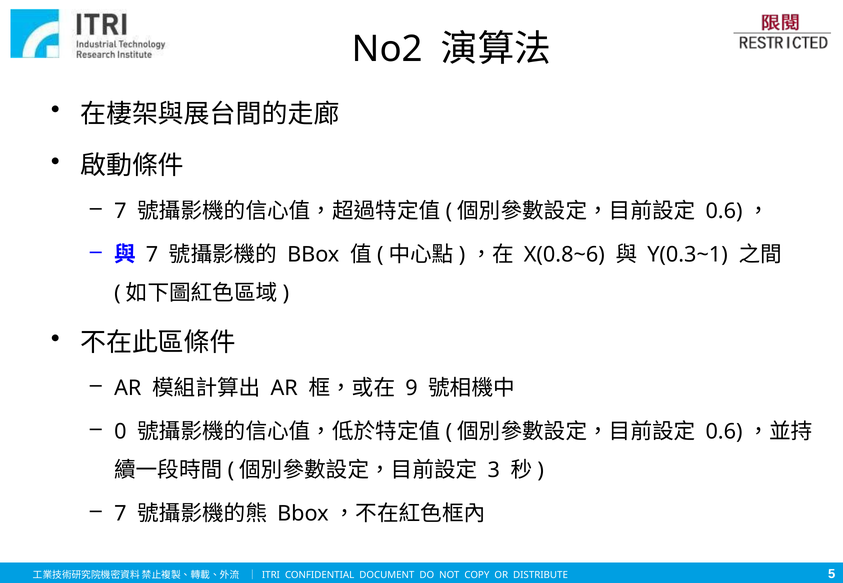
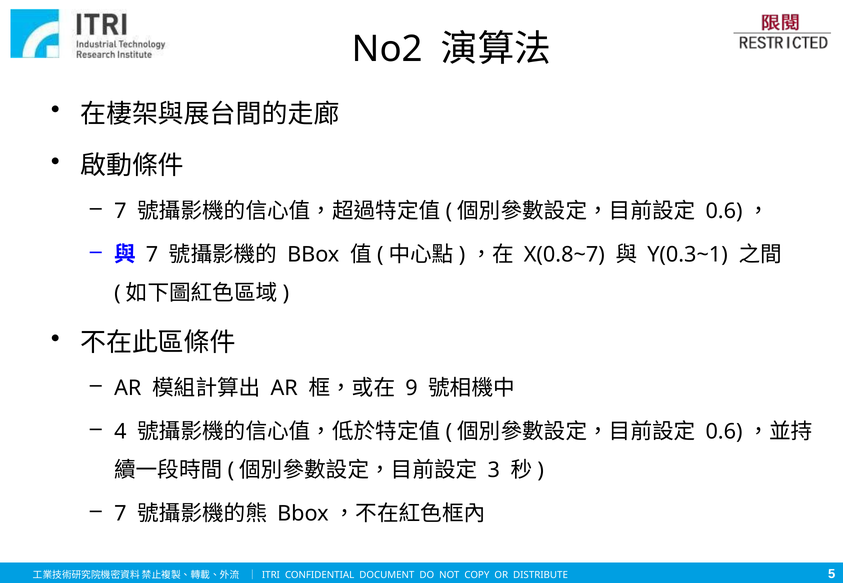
X(0.8~6: X(0.8~6 -> X(0.8~7 (564, 255)
0: 0 -> 4 (120, 432)
